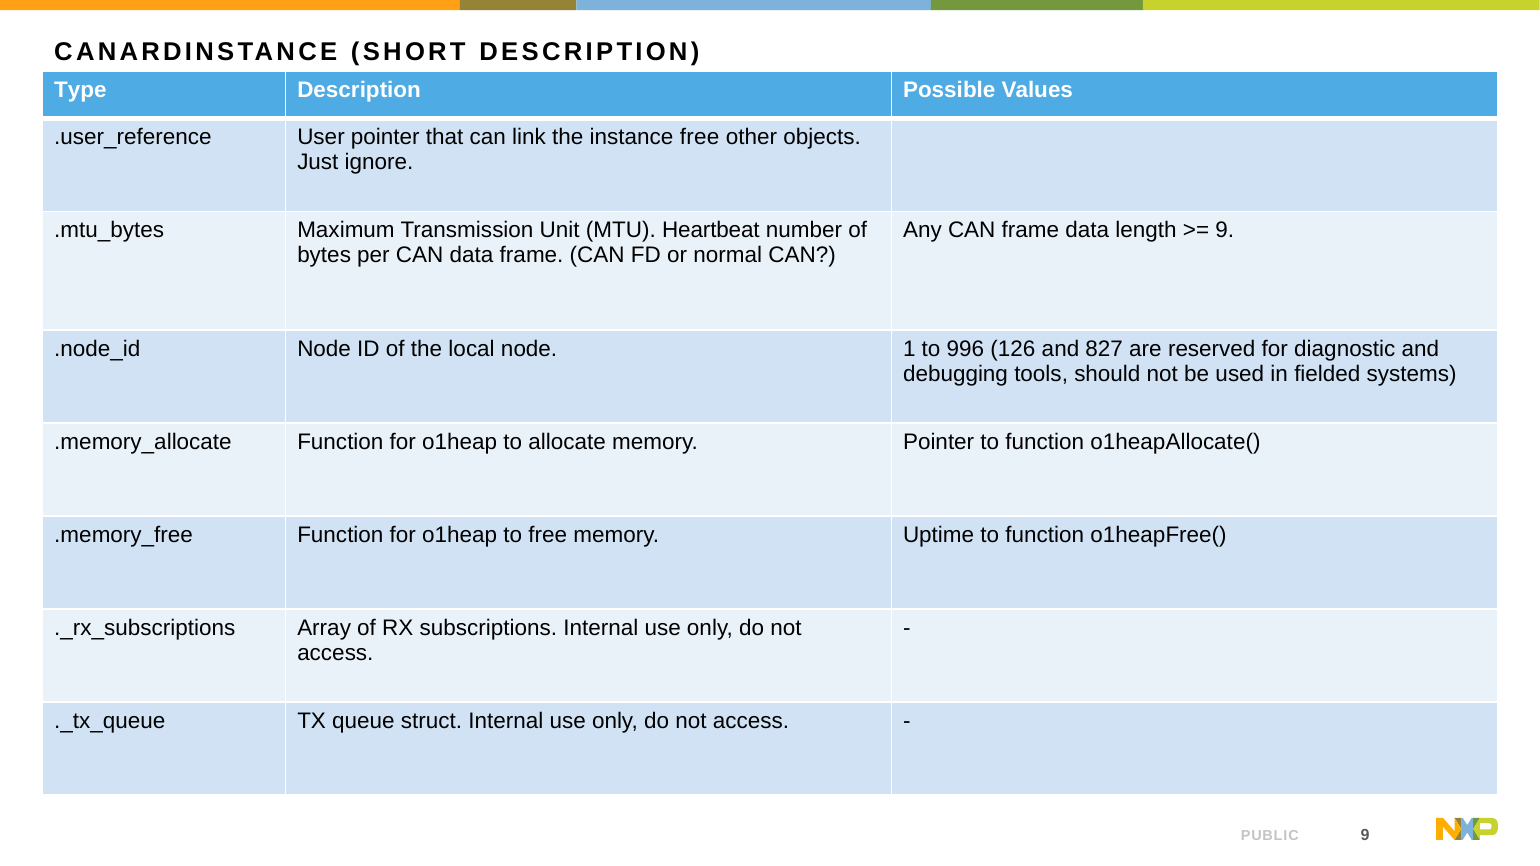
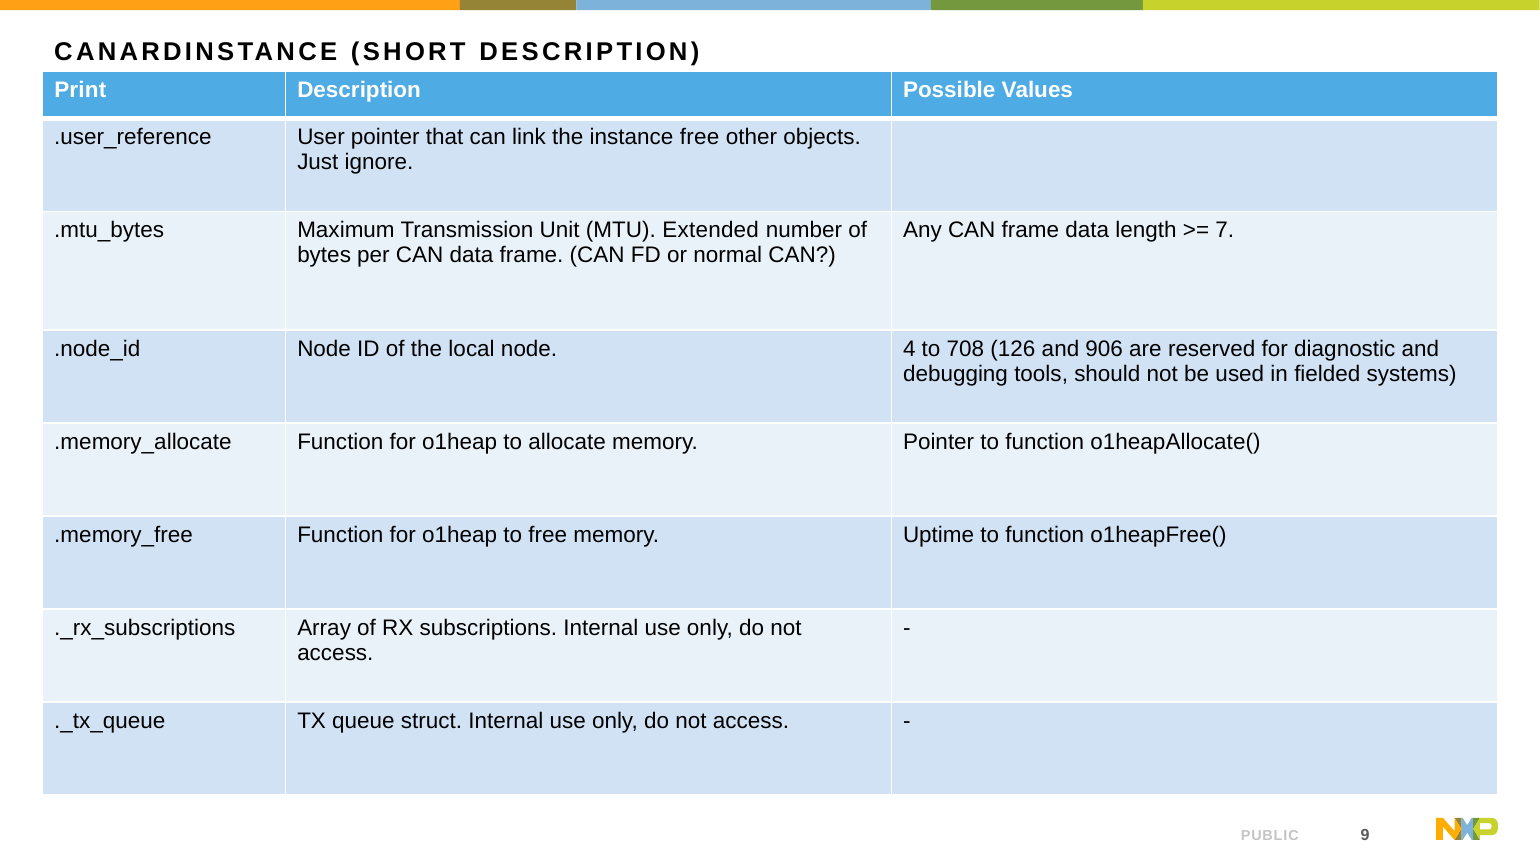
Type: Type -> Print (80, 90)
Heartbeat: Heartbeat -> Extended (711, 230)
9: 9 -> 7 (1225, 230)
1: 1 -> 4 (909, 349)
996: 996 -> 708 (965, 349)
827: 827 -> 906 (1104, 349)
